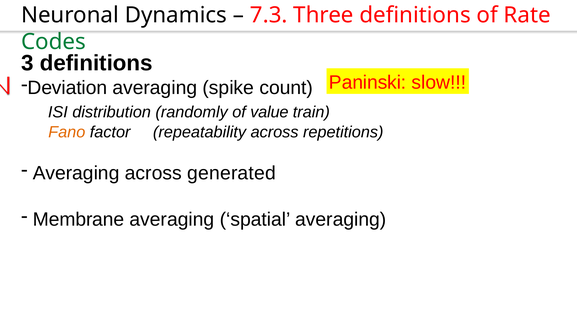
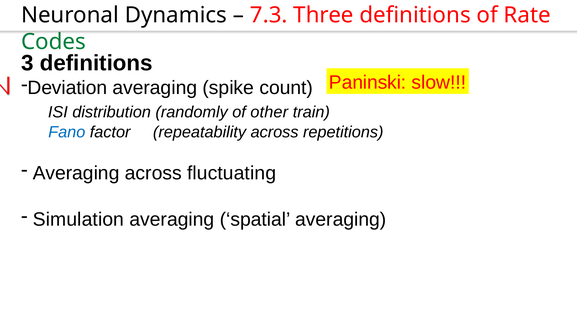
value: value -> other (269, 112)
Fano colour: orange -> blue (67, 132)
generated: generated -> fluctuating (232, 173)
Membrane: Membrane -> Simulation (78, 220)
